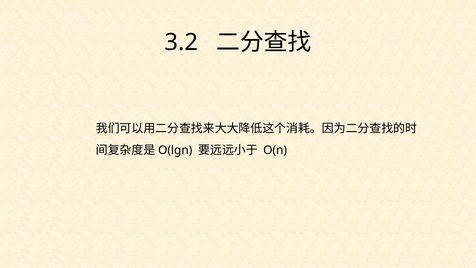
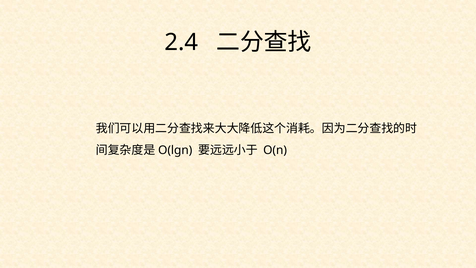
3.2: 3.2 -> 2.4 (181, 42)
